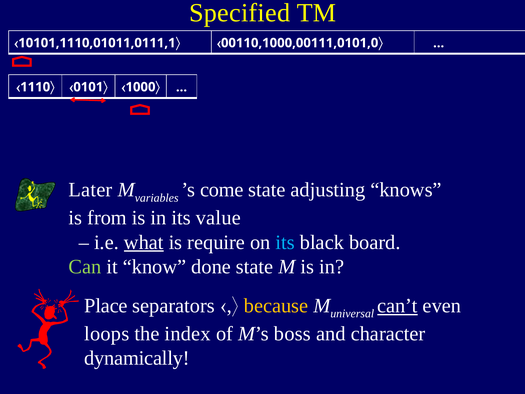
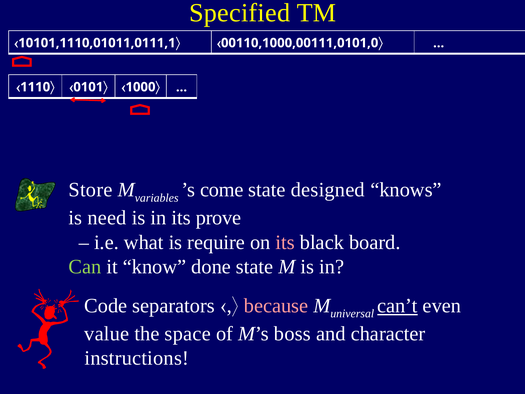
Later: Later -> Store (91, 190)
adjusting: adjusting -> designed (328, 190)
from: from -> need (107, 218)
value: value -> prove (219, 218)
what underline: present -> none (144, 242)
its colour: light blue -> pink (285, 242)
Place: Place -> Code (106, 306)
because colour: yellow -> pink (276, 306)
loops: loops -> value (107, 333)
index: index -> space (188, 333)
dynamically: dynamically -> instructions (137, 358)
